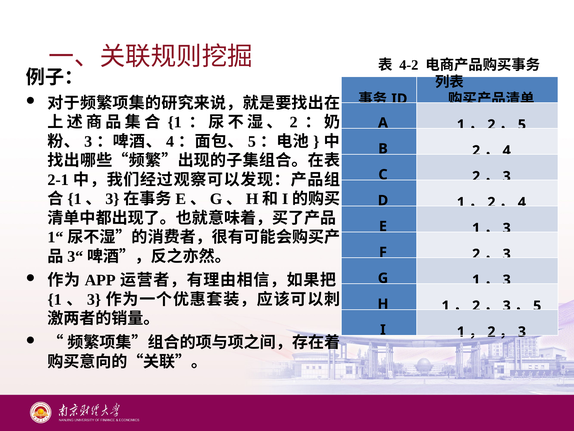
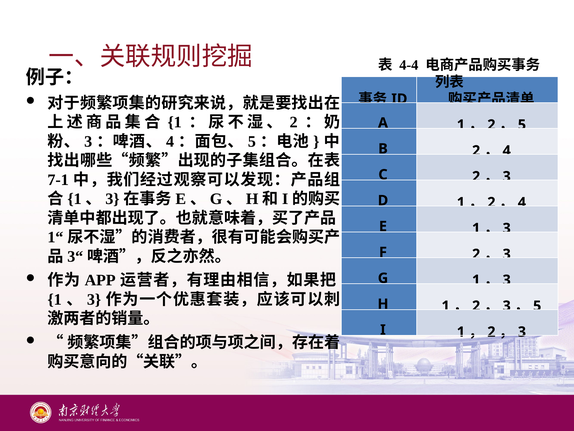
4‑2: 4‑2 -> 4‑4 (409, 65)
2‑1: 2‑1 -> 7‑1 (58, 180)
